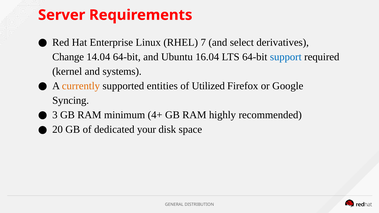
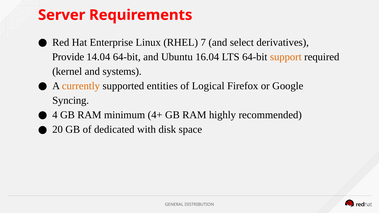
Change: Change -> Provide (68, 57)
support colour: blue -> orange (286, 57)
Utilized: Utilized -> Logical (208, 86)
3: 3 -> 4 (55, 115)
your: your -> with (147, 130)
